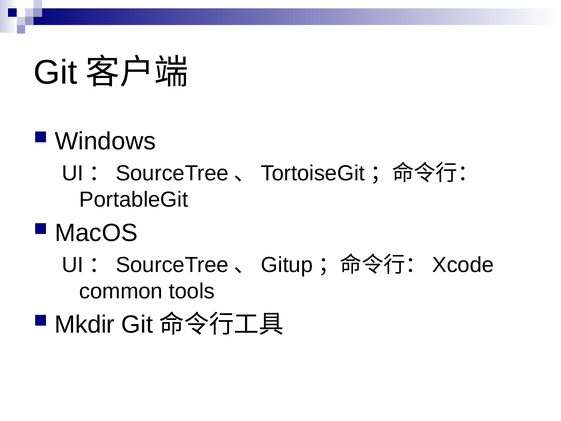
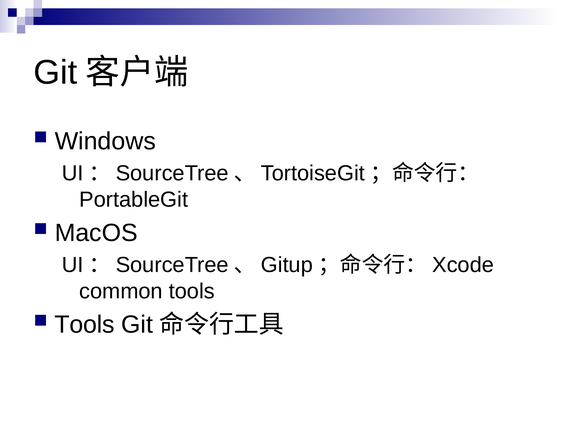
Mkdir: Mkdir -> Tools (85, 324)
